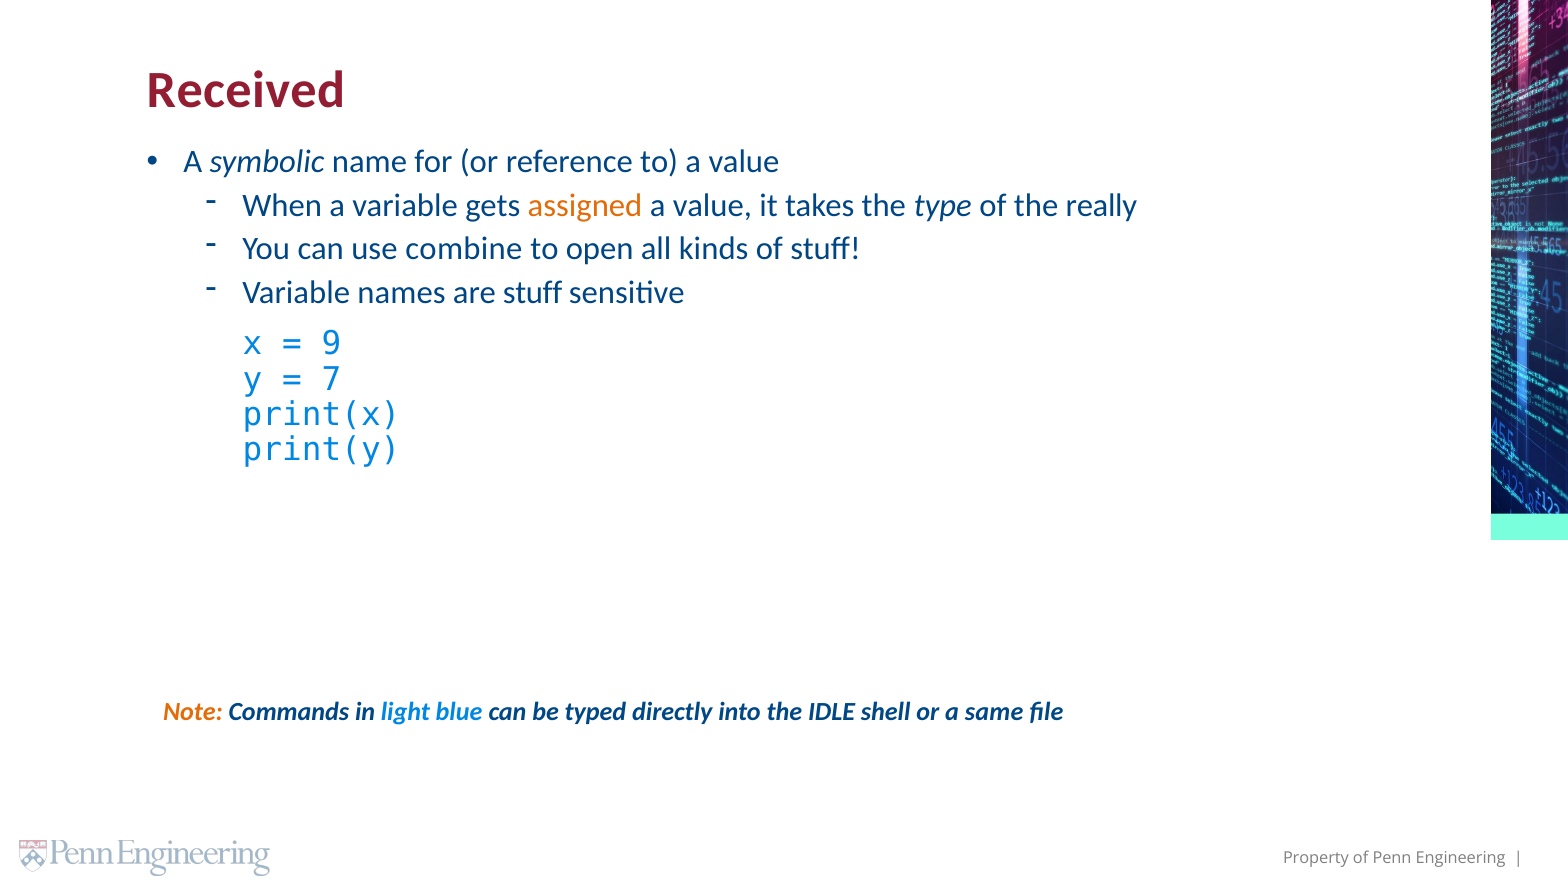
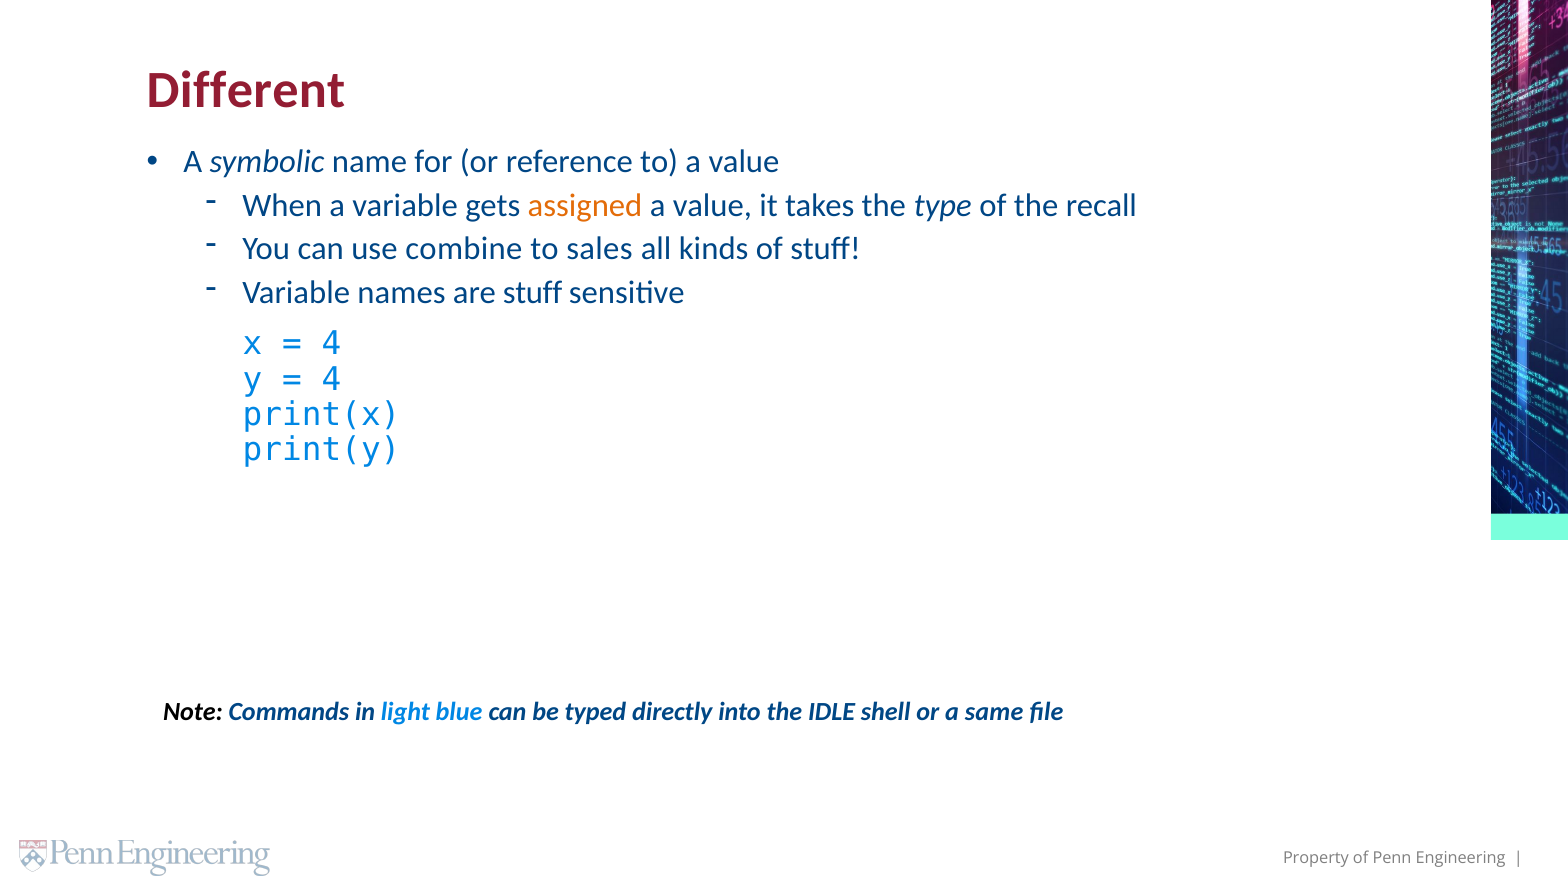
Received: Received -> Different (246, 90)
really: really -> recall (1101, 205)
open: open -> sales (599, 249)
9: 9 -> 4 (331, 344)
7: 7 -> 4 (331, 379)
Note colour: orange -> black (193, 712)
